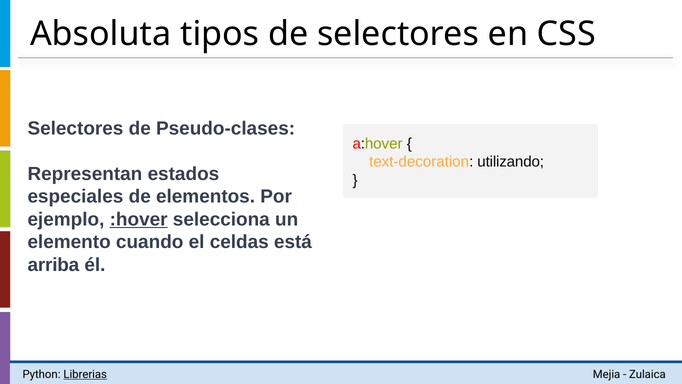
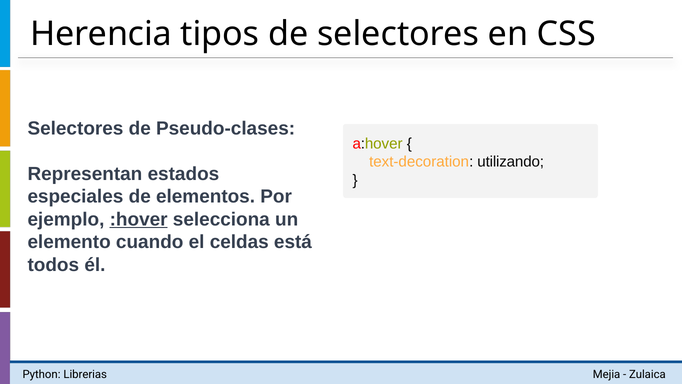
Absoluta: Absoluta -> Herencia (101, 34)
arriba: arriba -> todos (53, 265)
Librerias underline: present -> none (85, 374)
